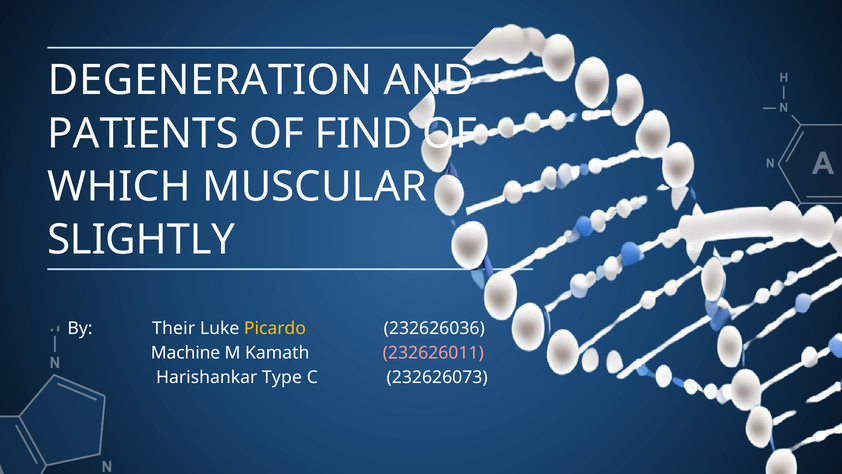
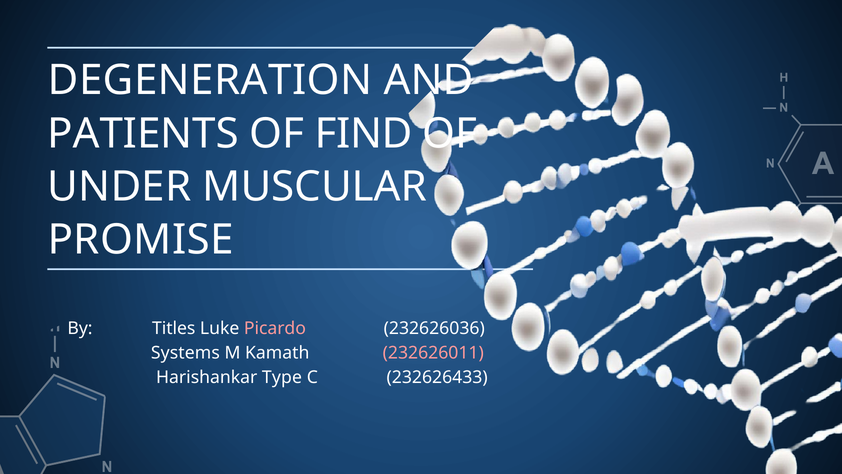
WHICH: WHICH -> UNDER (119, 187)
SLIGHTLY: SLIGHTLY -> PROMISE (141, 240)
Their: Their -> Titles (174, 328)
Picardo colour: yellow -> pink (275, 328)
Machine: Machine -> Systems (185, 353)
232626073: 232626073 -> 232626433 (437, 377)
